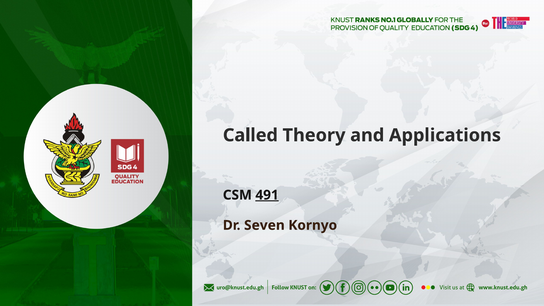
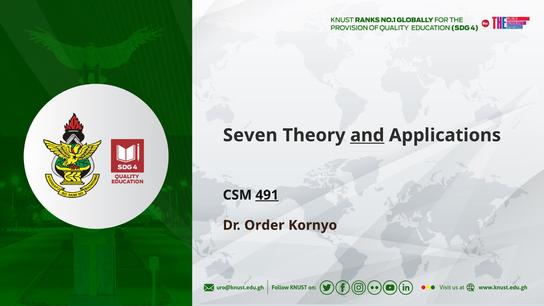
Called: Called -> Seven (250, 135)
and underline: none -> present (367, 135)
Seven: Seven -> Order (264, 225)
